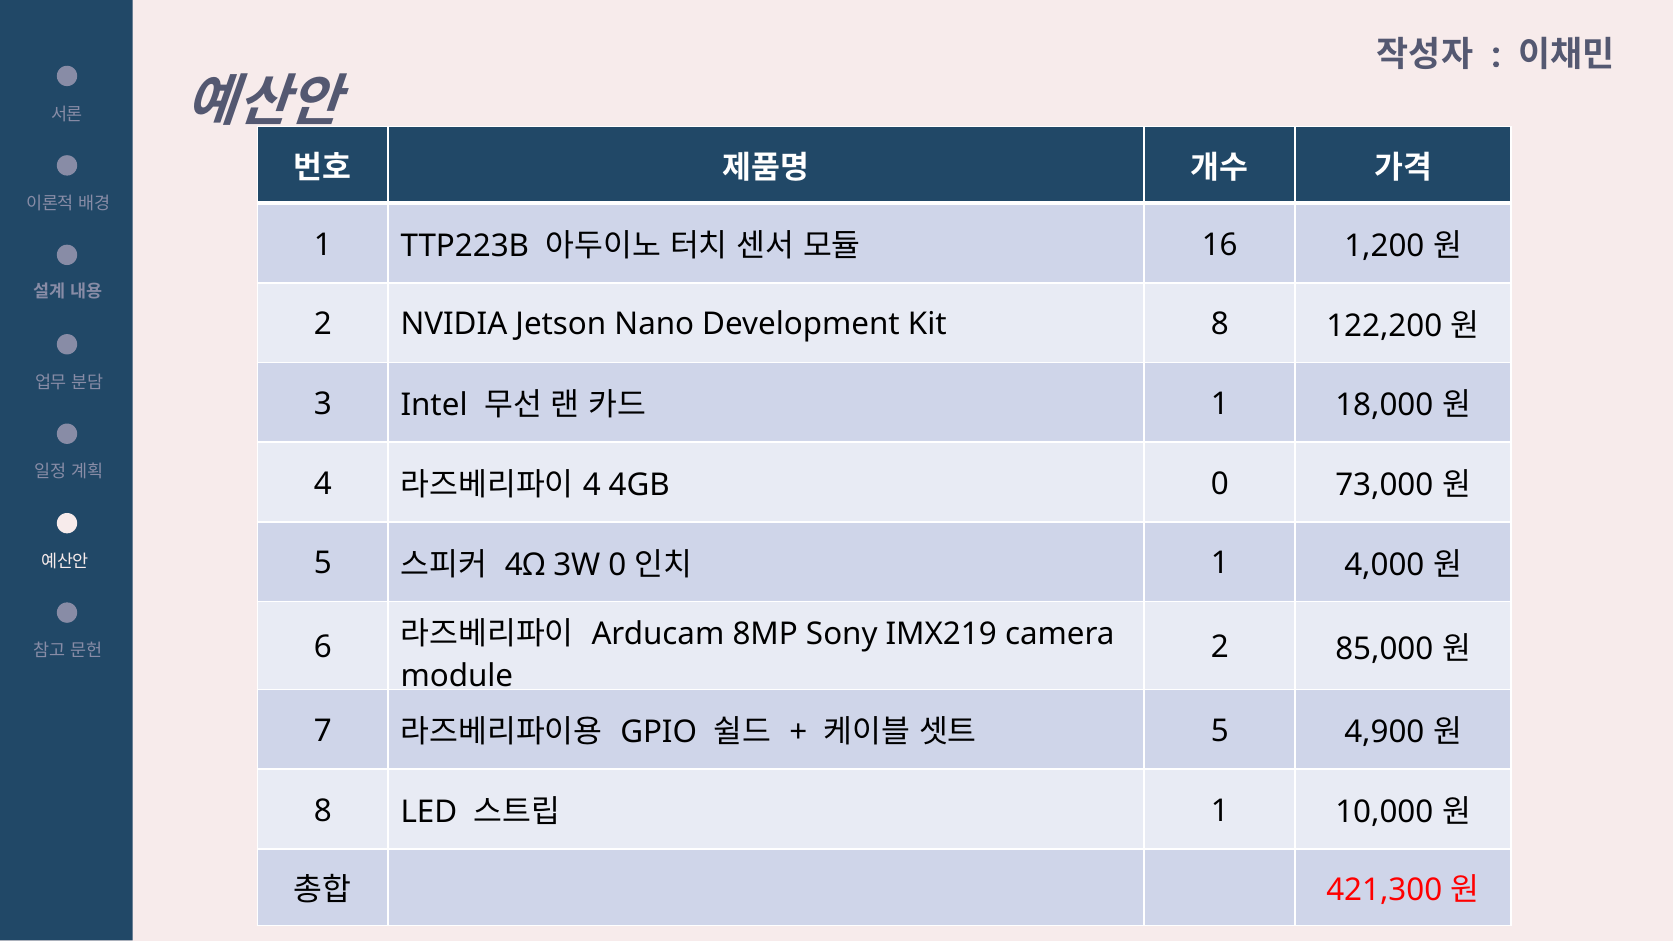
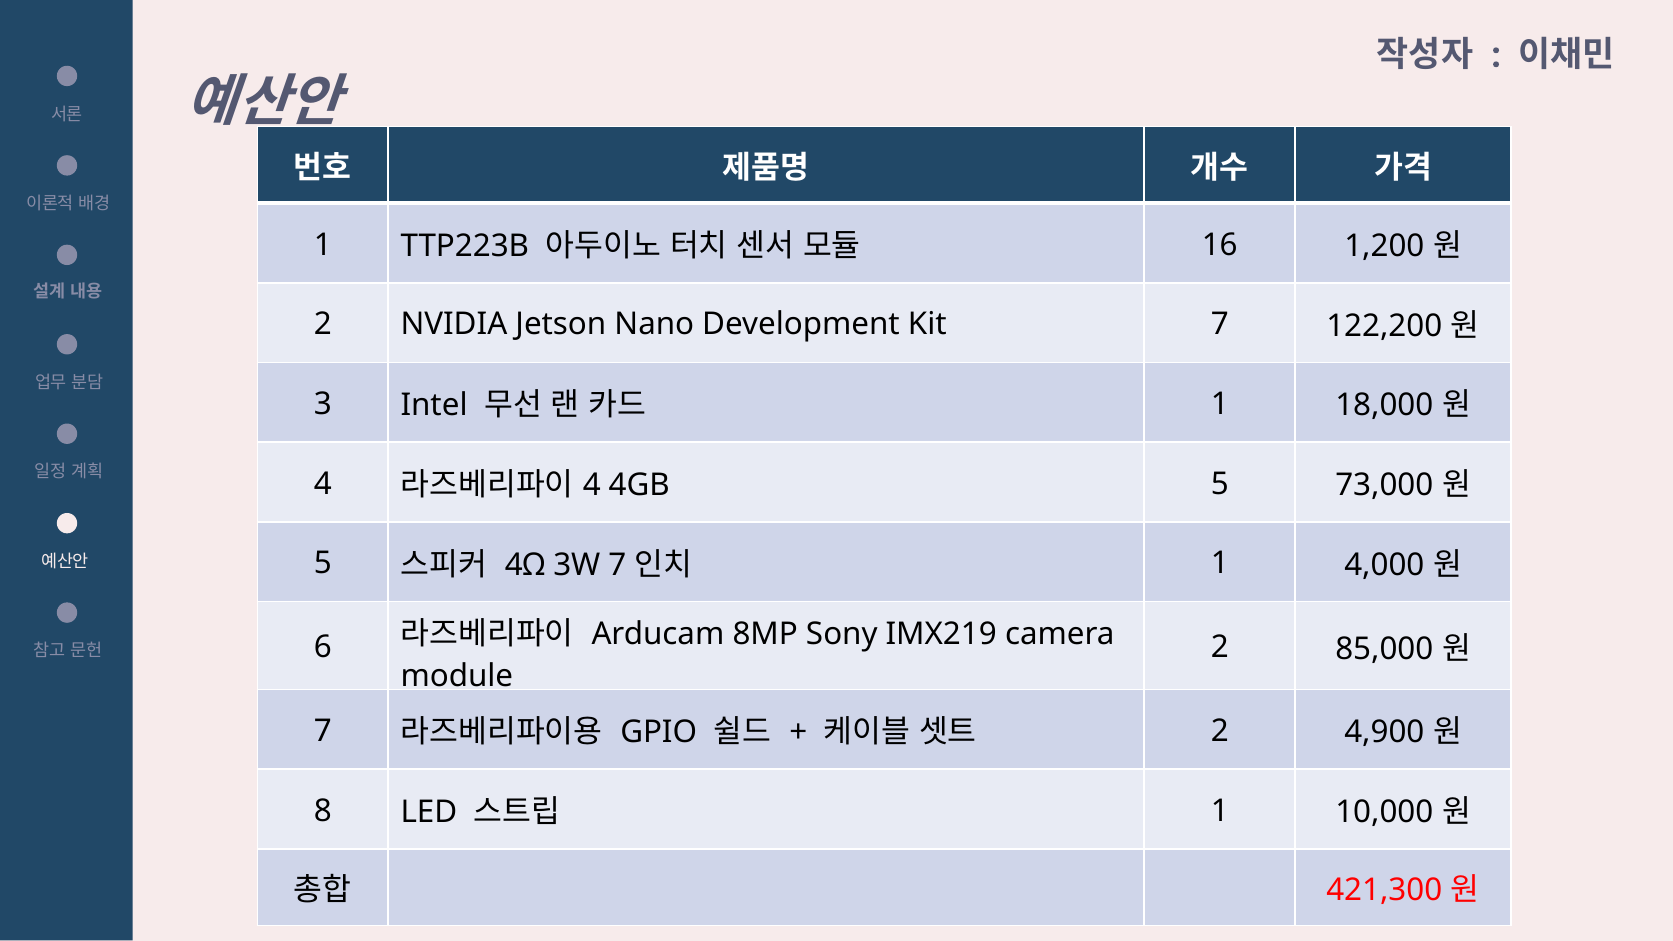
Kit 8: 8 -> 7 (1220, 324)
4GB 0: 0 -> 5 (1220, 484)
3W 0: 0 -> 7 (617, 565)
5: 5 -> 2 (1220, 731)
